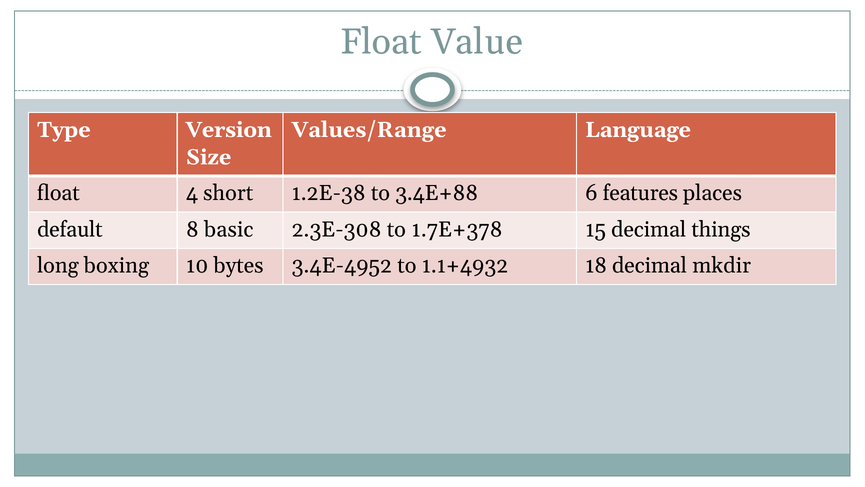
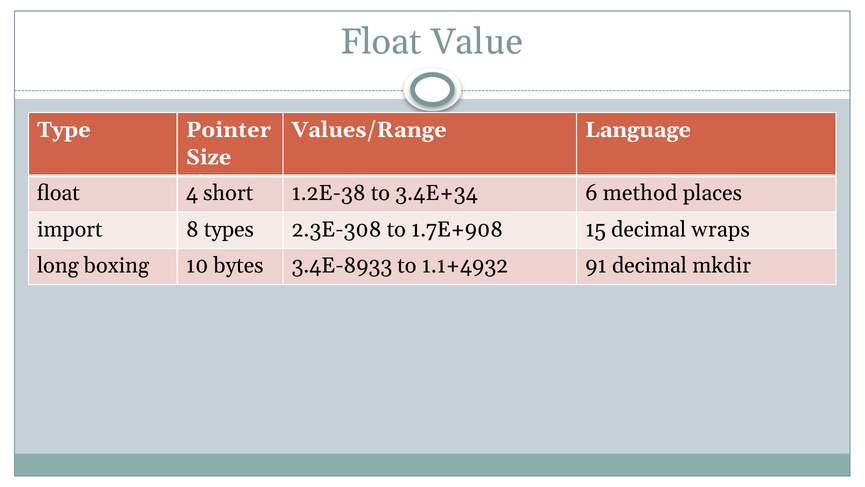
Version: Version -> Pointer (228, 130)
3.4E+88: 3.4E+88 -> 3.4E+34 (437, 193)
features: features -> method (640, 193)
default: default -> import (70, 229)
basic: basic -> types (229, 229)
1.7E+378: 1.7E+378 -> 1.7E+908 (457, 229)
things: things -> wraps (721, 229)
3.4E-4952: 3.4E-4952 -> 3.4E-8933 (342, 265)
18: 18 -> 91 (596, 265)
